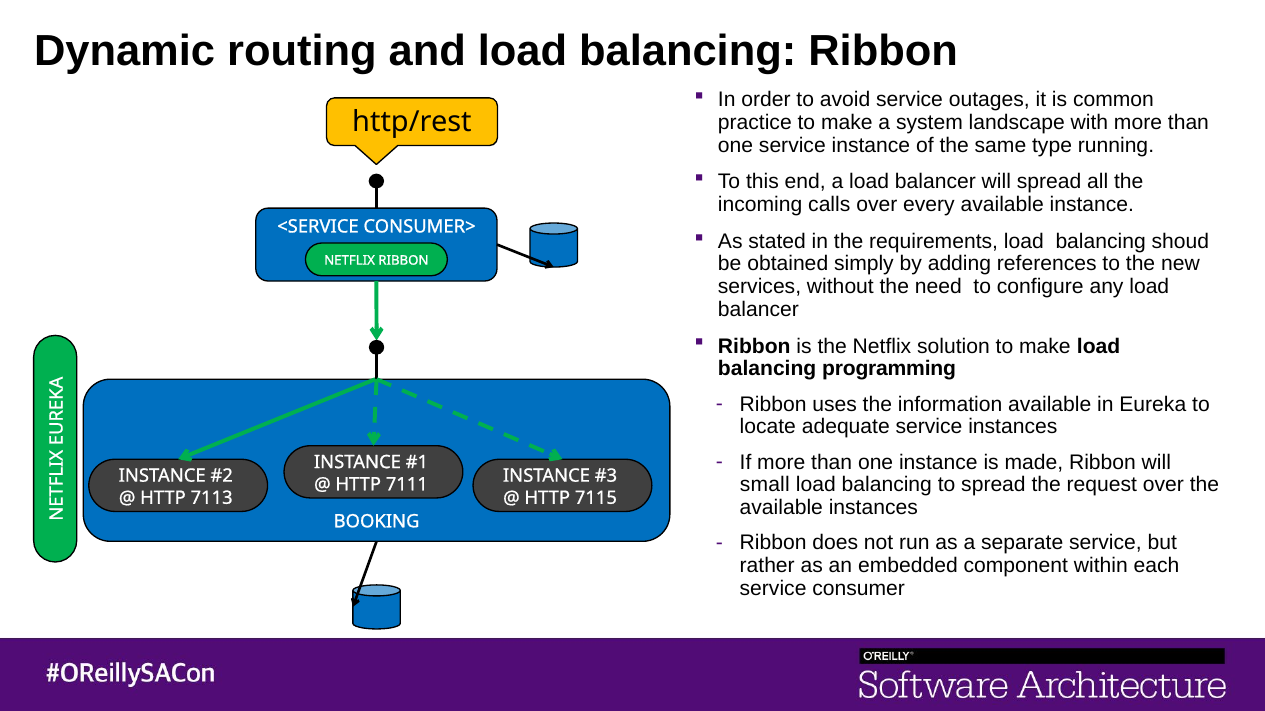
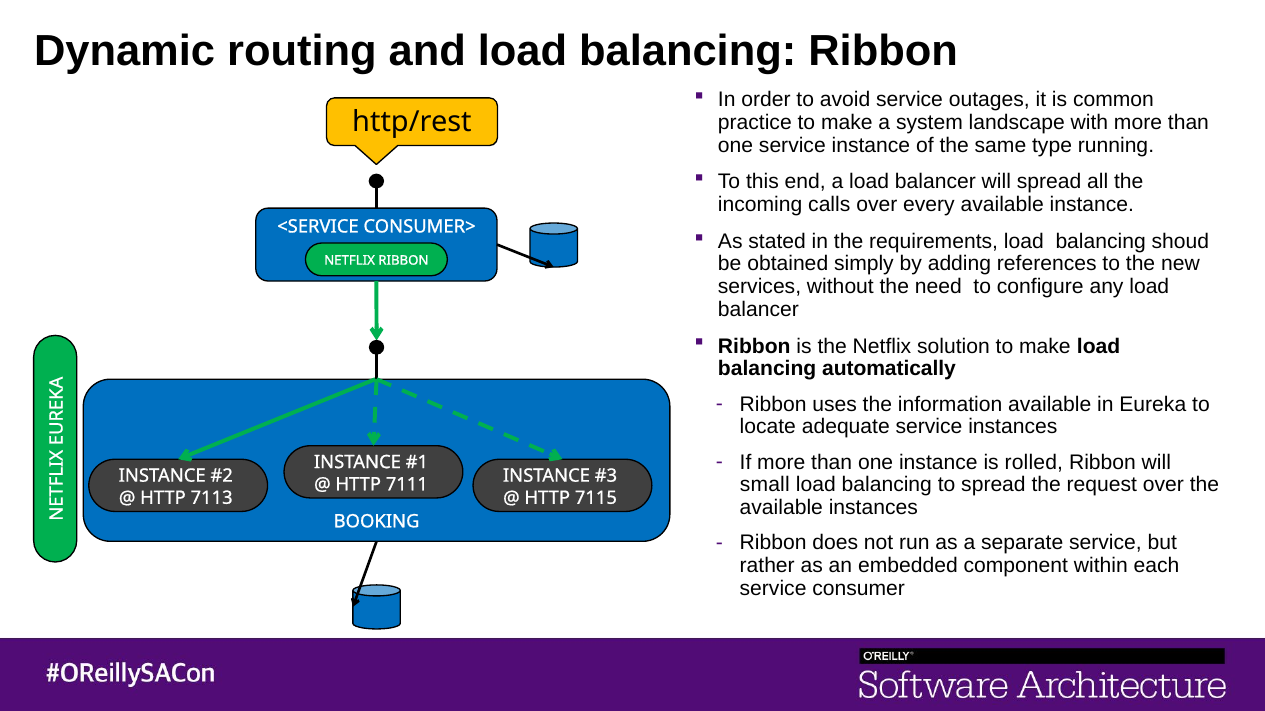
programming: programming -> automatically (889, 369)
made: made -> rolled (1034, 463)
